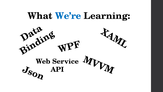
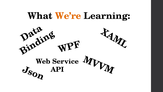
We’re colour: blue -> orange (68, 16)
